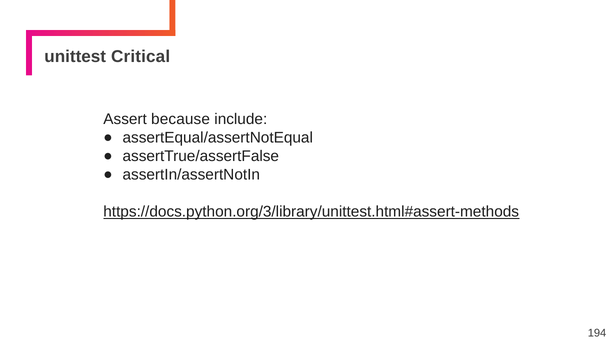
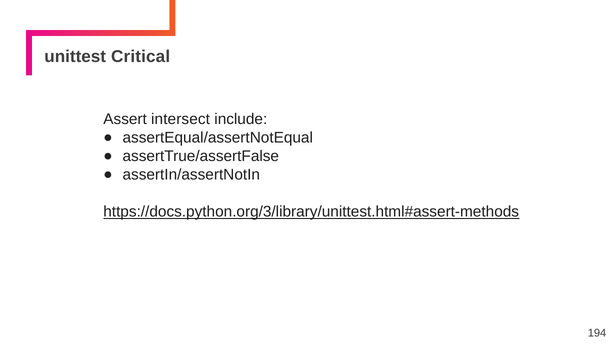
because: because -> intersect (181, 119)
